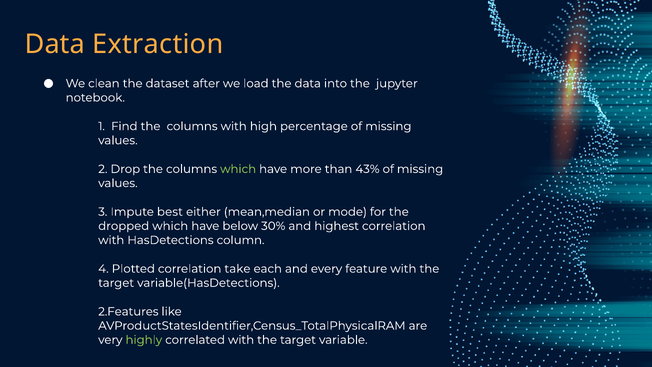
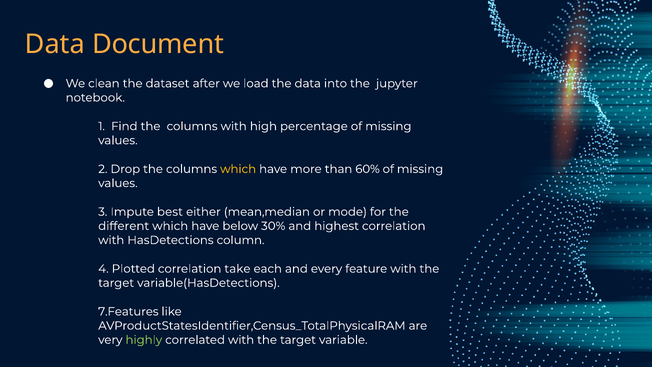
Extraction: Extraction -> Document (158, 44)
which colour: light green -> yellow (238, 169)
43%: 43% -> 60% (368, 169)
dropped: dropped -> different (124, 226)
2.Features: 2.Features -> 7.Features (128, 311)
